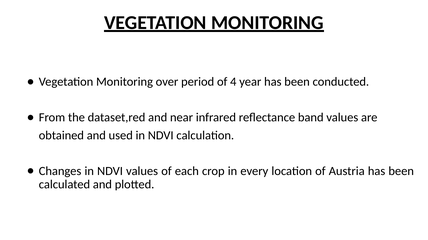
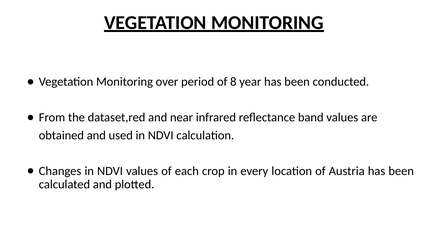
4: 4 -> 8 (233, 82)
